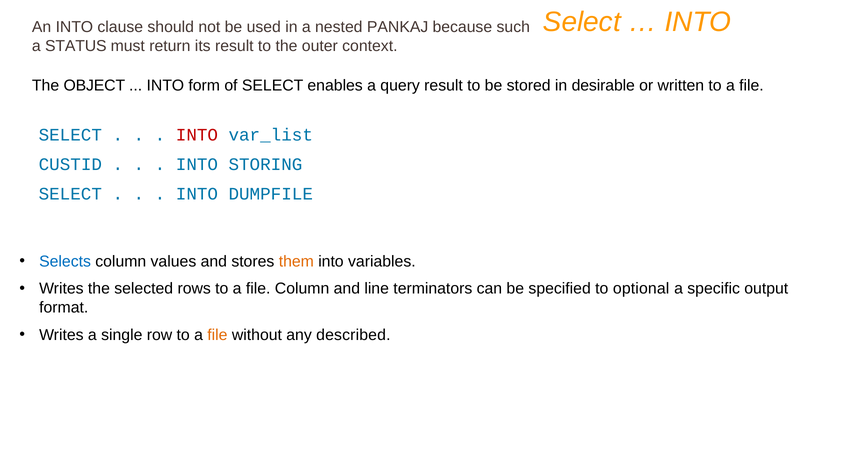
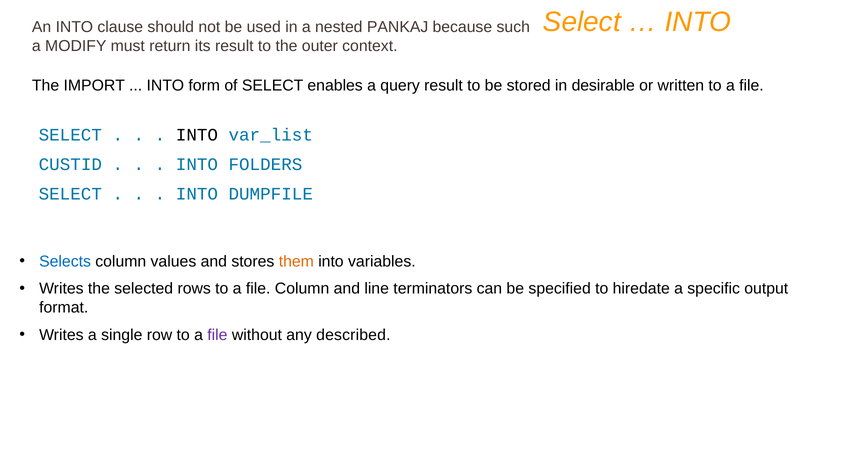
STATUS: STATUS -> MODIFY (76, 46)
OBJECT: OBJECT -> IMPORT (94, 86)
INTO colour: red -> black (197, 135)
STORING: STORING -> FOLDERS (265, 164)
optional: optional -> hiredate (641, 289)
file colour: orange -> purple (217, 335)
